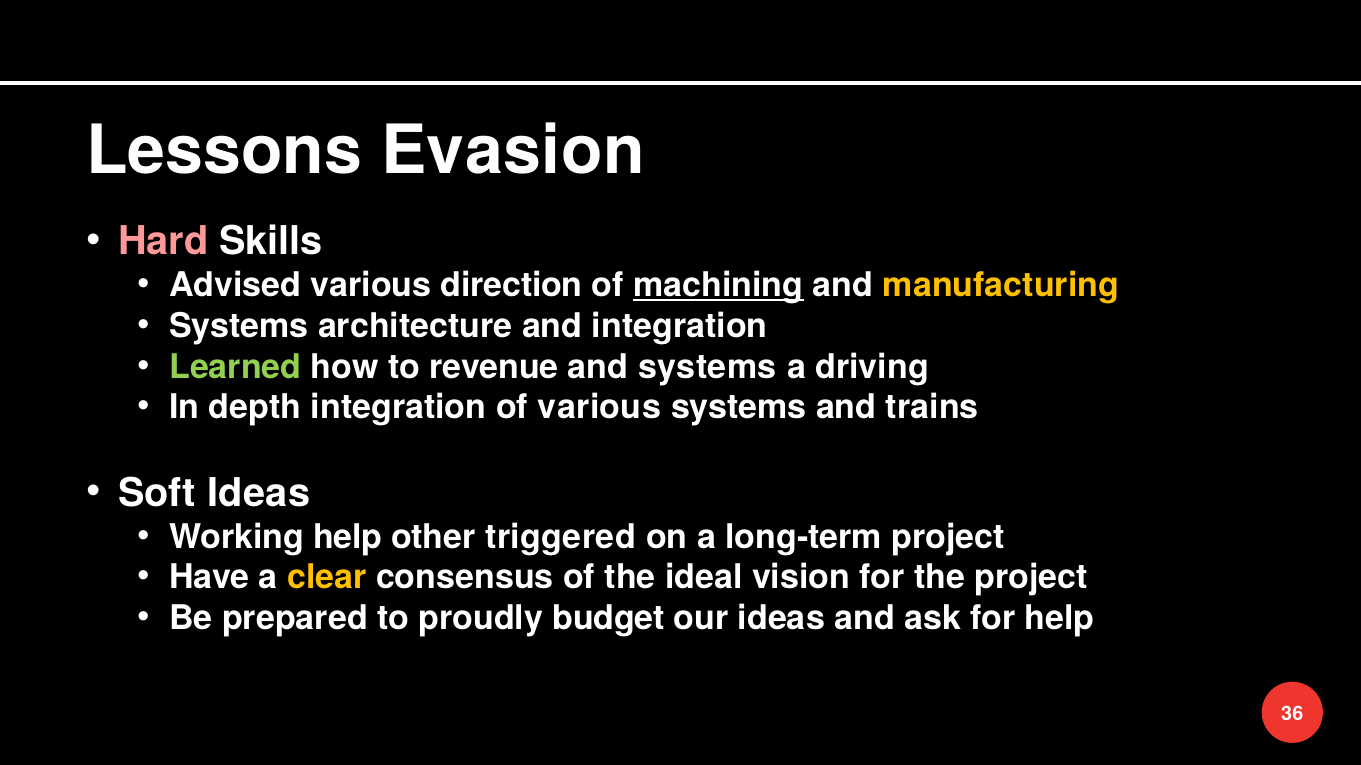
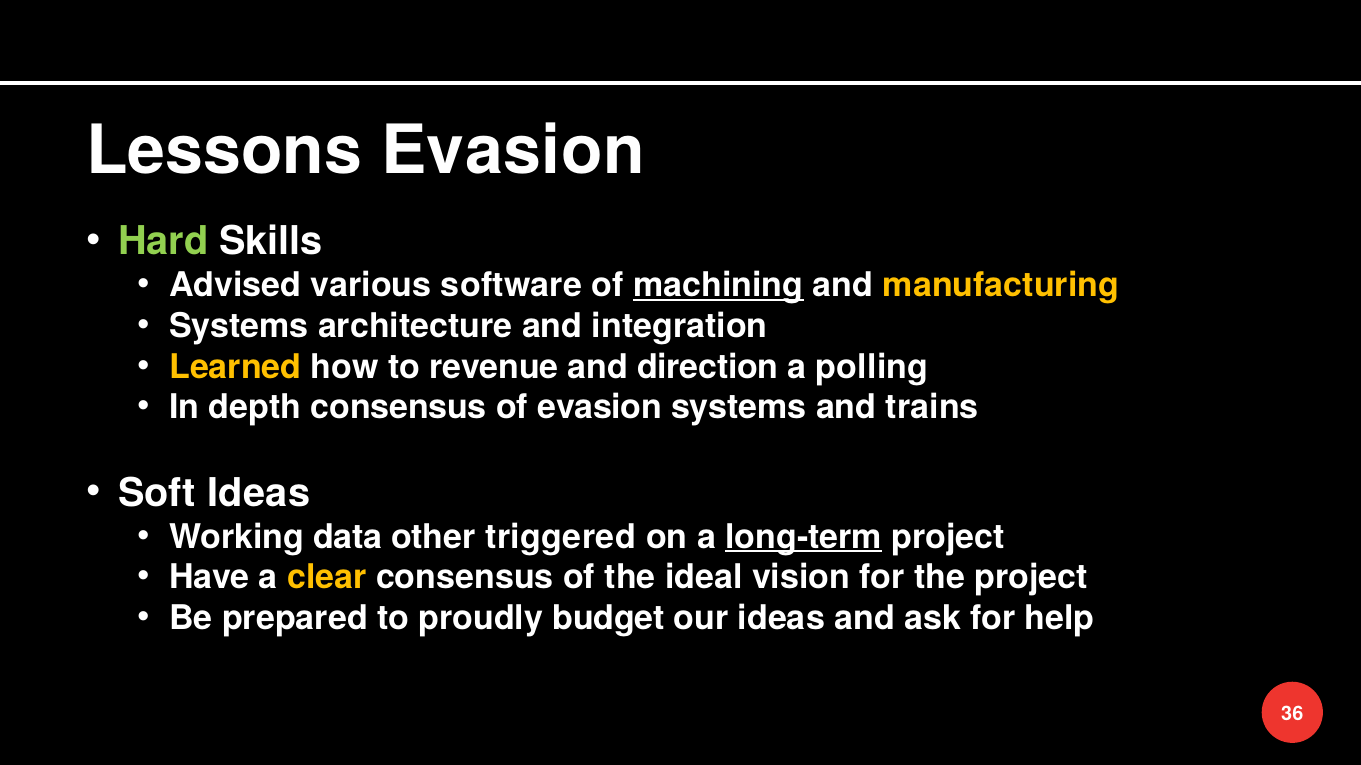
Hard colour: pink -> light green (163, 242)
direction: direction -> software (512, 285)
Learned colour: light green -> yellow (235, 367)
and systems: systems -> direction (708, 367)
driving: driving -> polling (872, 367)
depth integration: integration -> consensus (399, 408)
of various: various -> evasion (600, 408)
Working help: help -> data (348, 537)
long-term underline: none -> present (804, 537)
